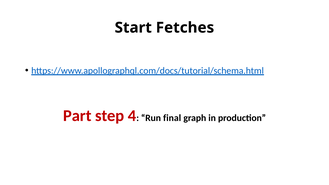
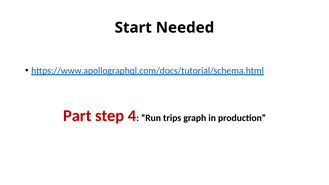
Fetches: Fetches -> Needed (185, 28)
final: final -> trips (172, 118)
